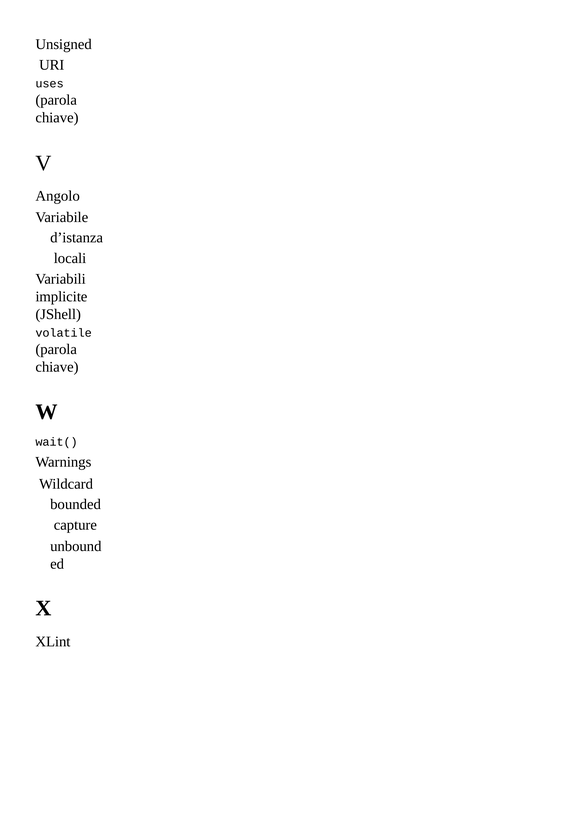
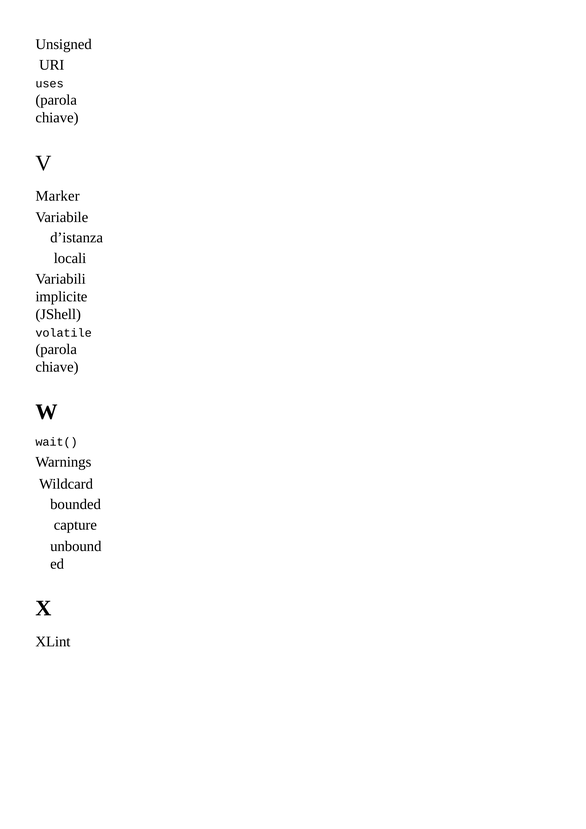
Angolo: Angolo -> Marker (58, 196)
